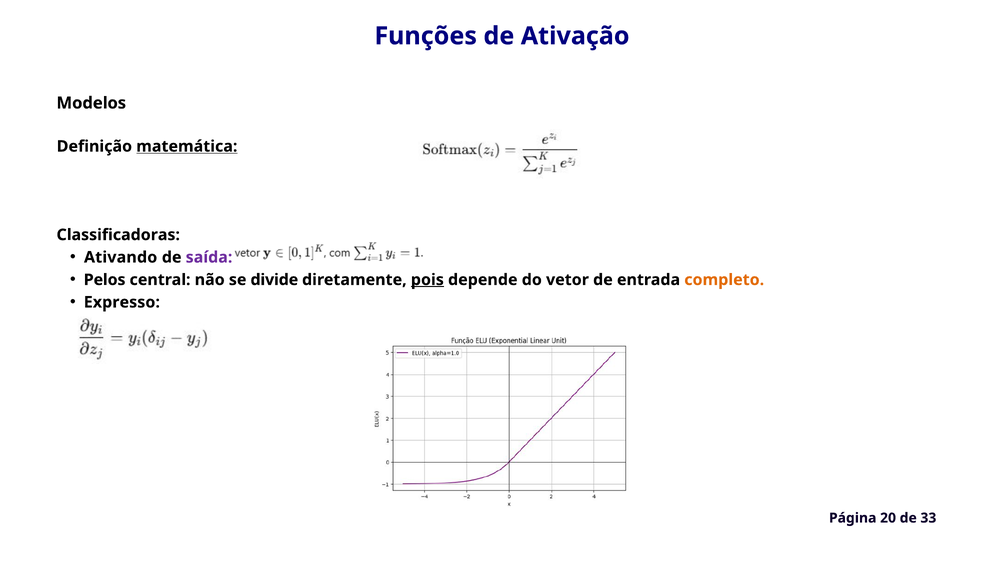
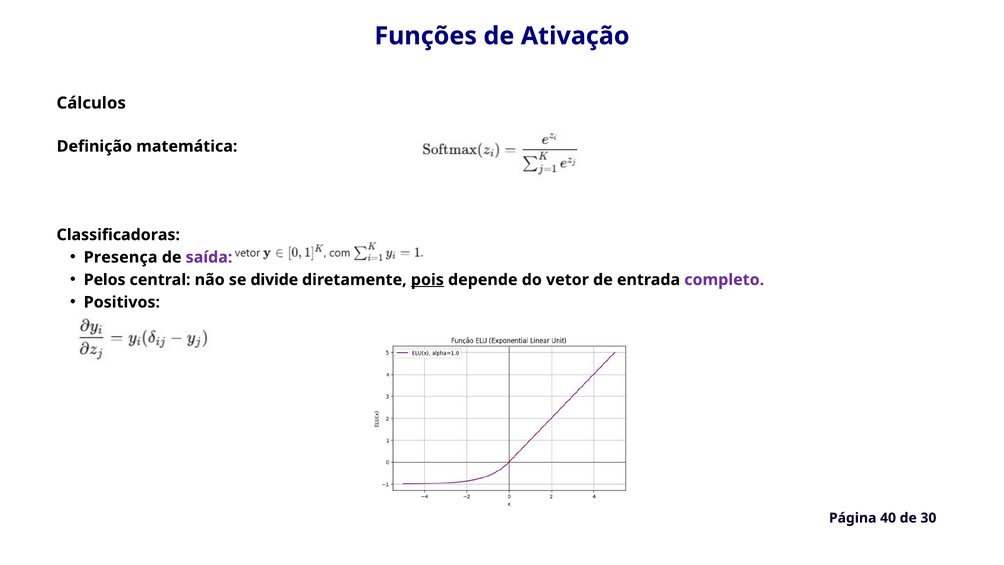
Modelos: Modelos -> Cálculos (91, 103)
matemática underline: present -> none (187, 146)
Ativando: Ativando -> Presença (121, 257)
completo colour: orange -> purple (724, 280)
Expresso: Expresso -> Positivos (122, 302)
20: 20 -> 40 (888, 518)
33: 33 -> 30 (928, 518)
